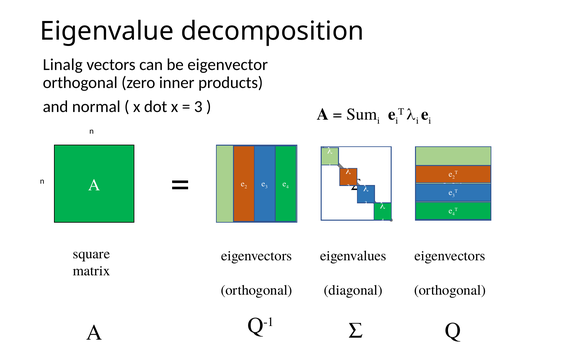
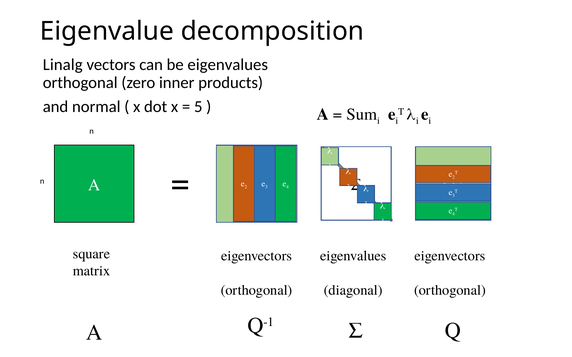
be eigenvector: eigenvector -> eigenvalues (228, 65)
3: 3 -> 5 (198, 107)
